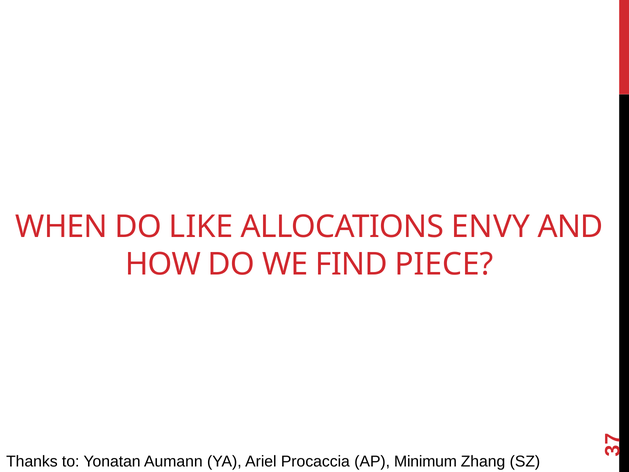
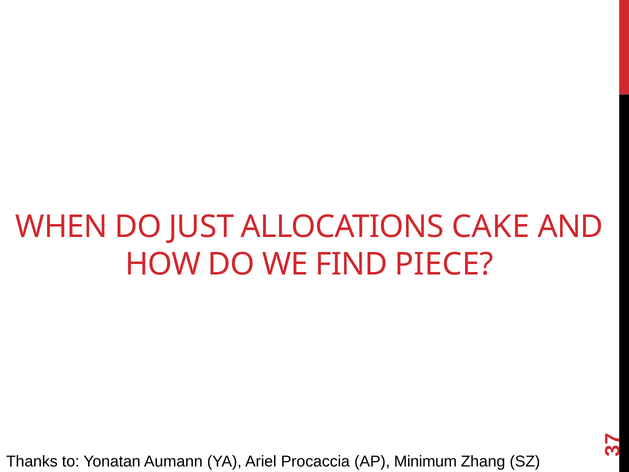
LIKE: LIKE -> JUST (201, 227)
ENVY: ENVY -> CAKE (491, 227)
